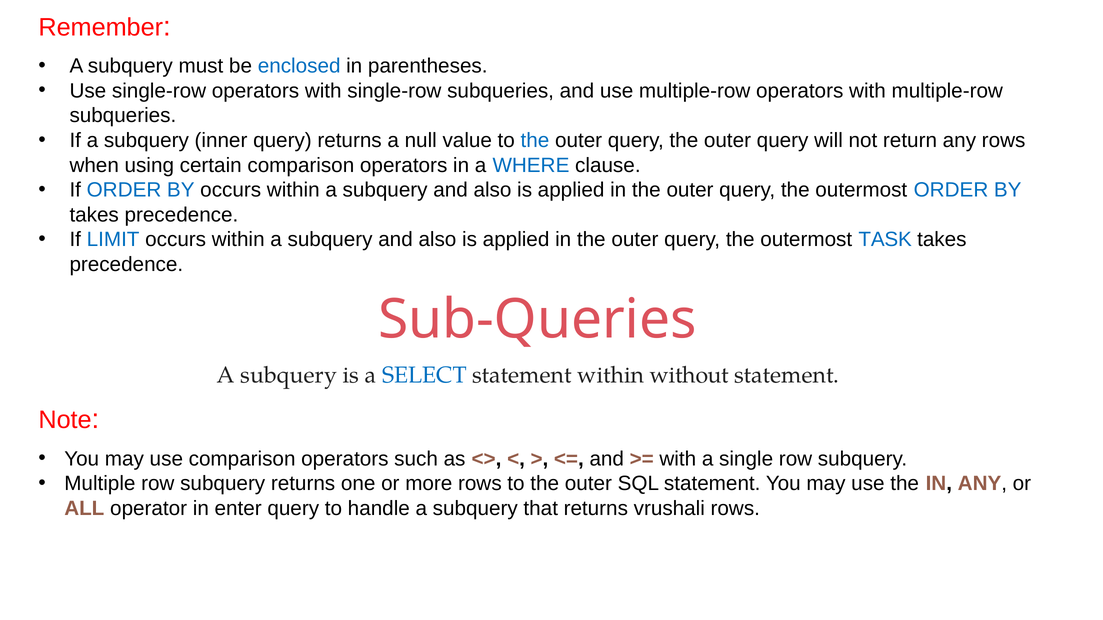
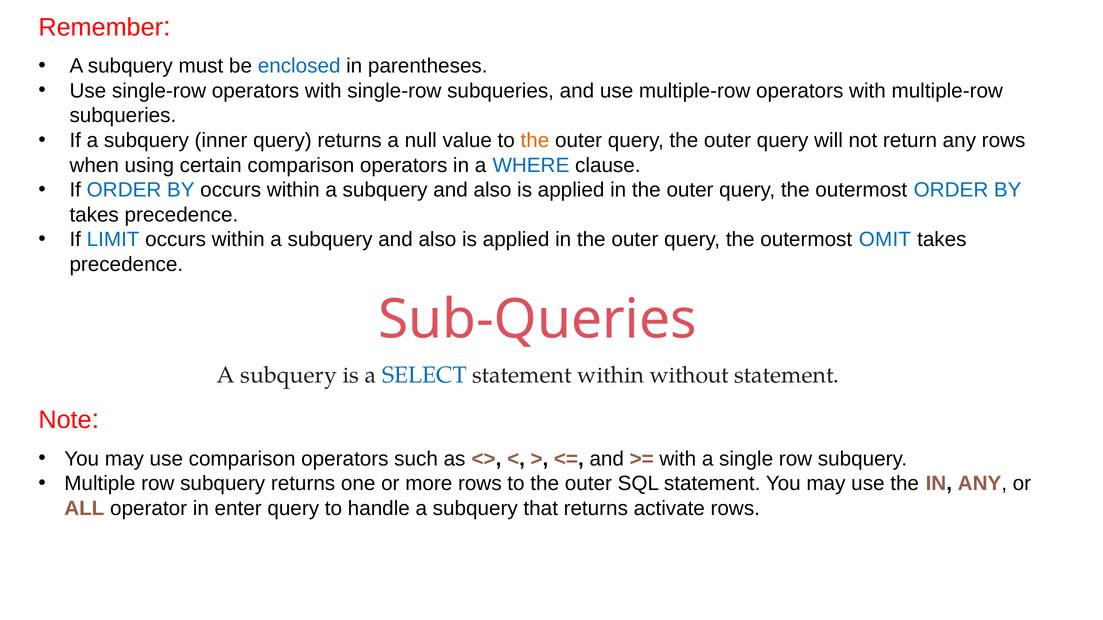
the colour: blue -> orange (535, 140)
TASK: TASK -> OMIT (885, 240)
vrushali: vrushali -> activate (669, 509)
